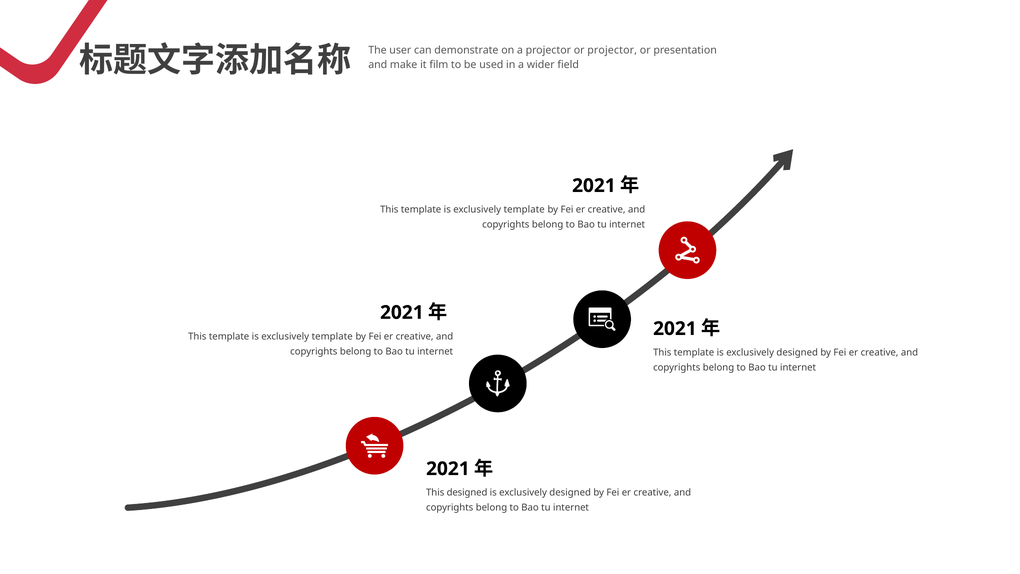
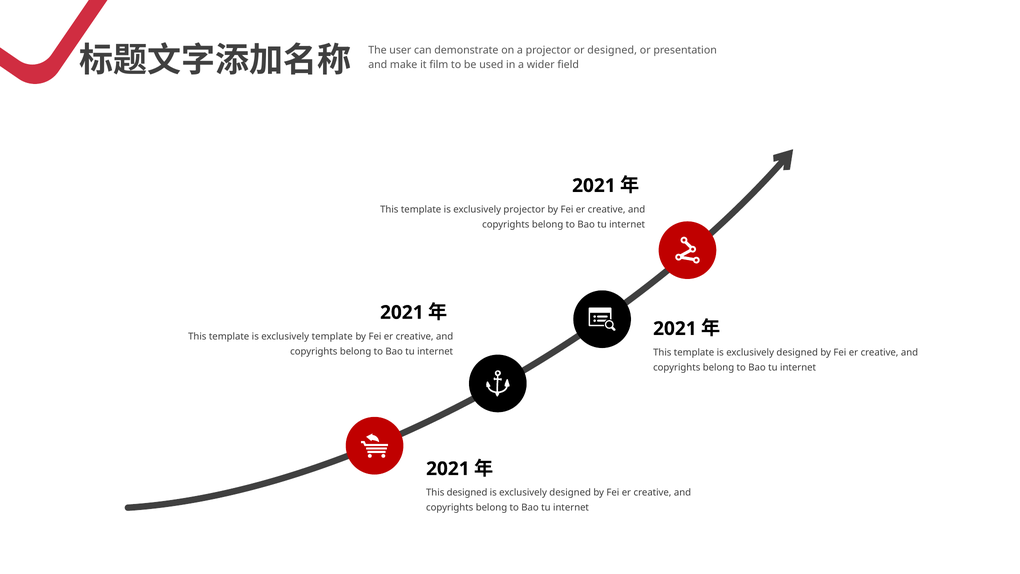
or projector: projector -> designed (612, 50)
template: template -> projector (524, 210)
